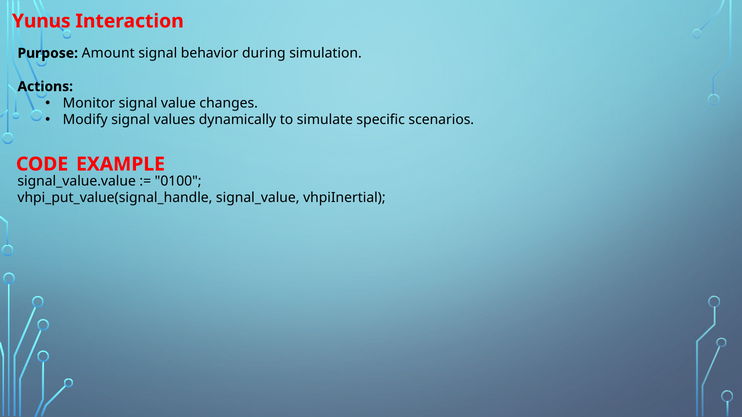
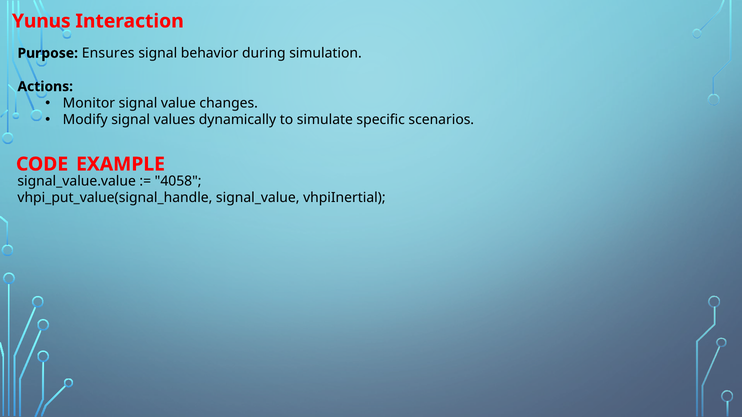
Amount: Amount -> Ensures (108, 53)
0100: 0100 -> 4058 (178, 181)
